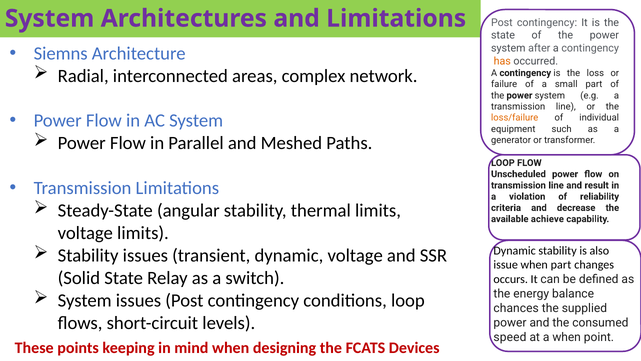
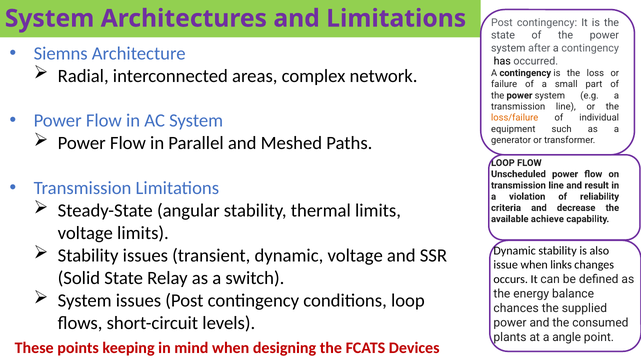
has colour: orange -> black (502, 61)
when part: part -> links (561, 265)
speed: speed -> plants (510, 337)
a when: when -> angle (567, 337)
